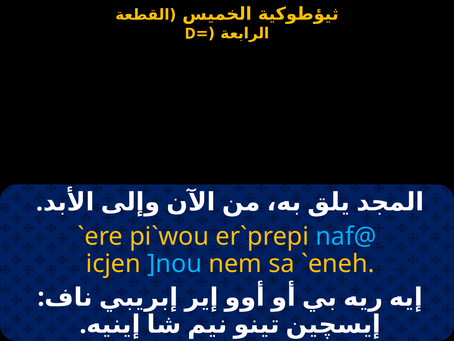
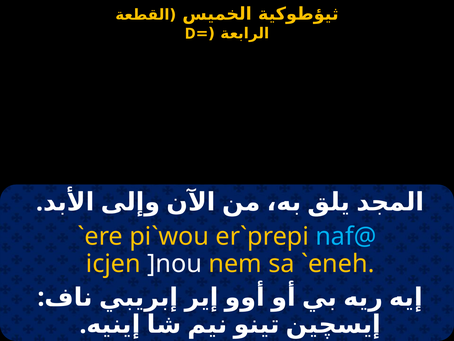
]nou colour: light blue -> white (175, 264)
